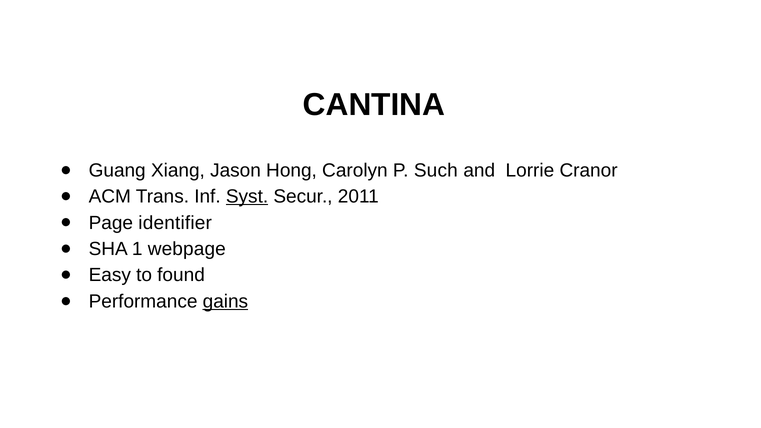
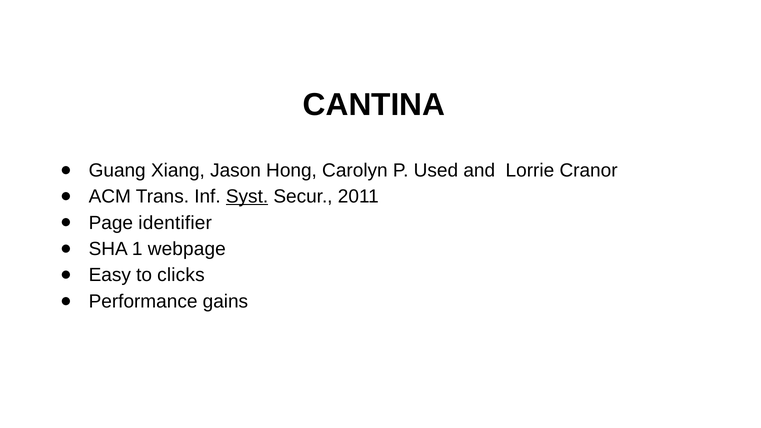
Such: Such -> Used (436, 170)
found: found -> clicks (181, 275)
gains underline: present -> none (225, 302)
